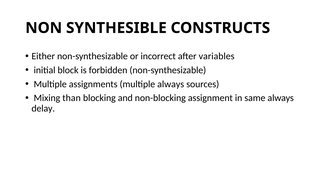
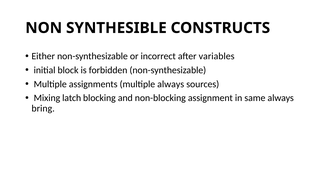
than: than -> latch (72, 98)
delay: delay -> bring (43, 108)
